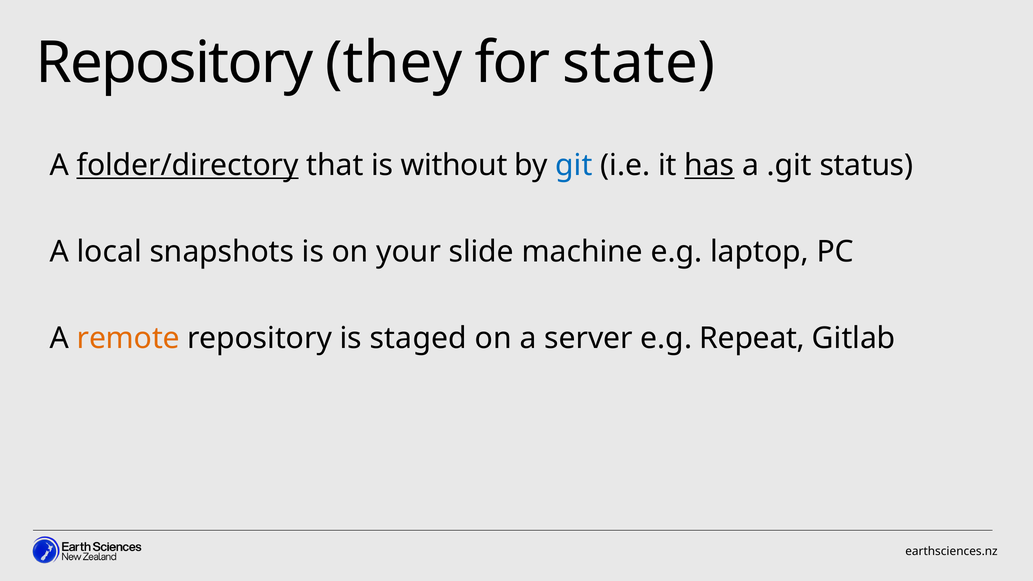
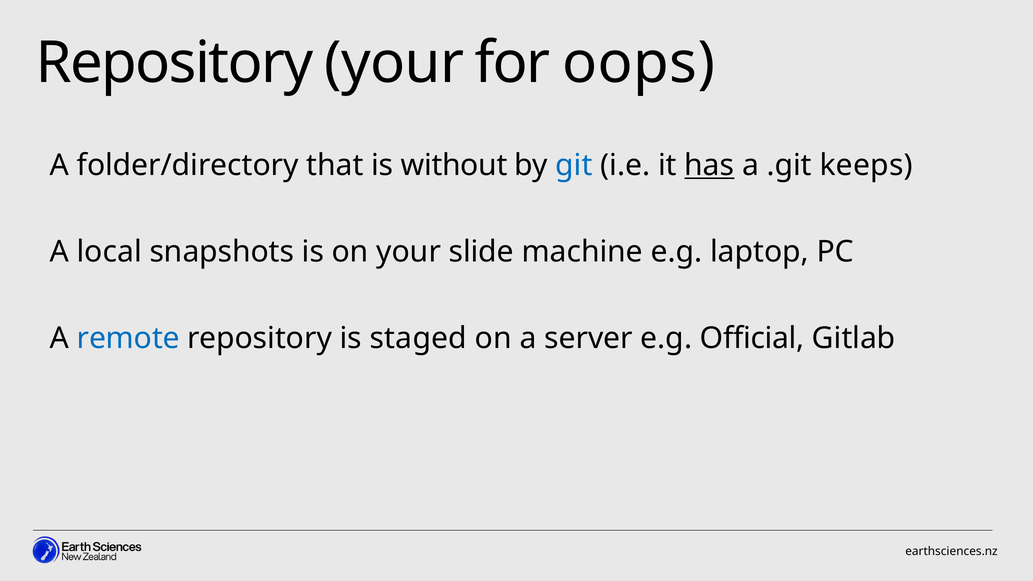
Repository they: they -> your (394, 63)
state: state -> oops (639, 63)
folder/directory underline: present -> none (188, 165)
status: status -> keeps (866, 165)
remote colour: orange -> blue (128, 339)
Repeat: Repeat -> Official (752, 339)
